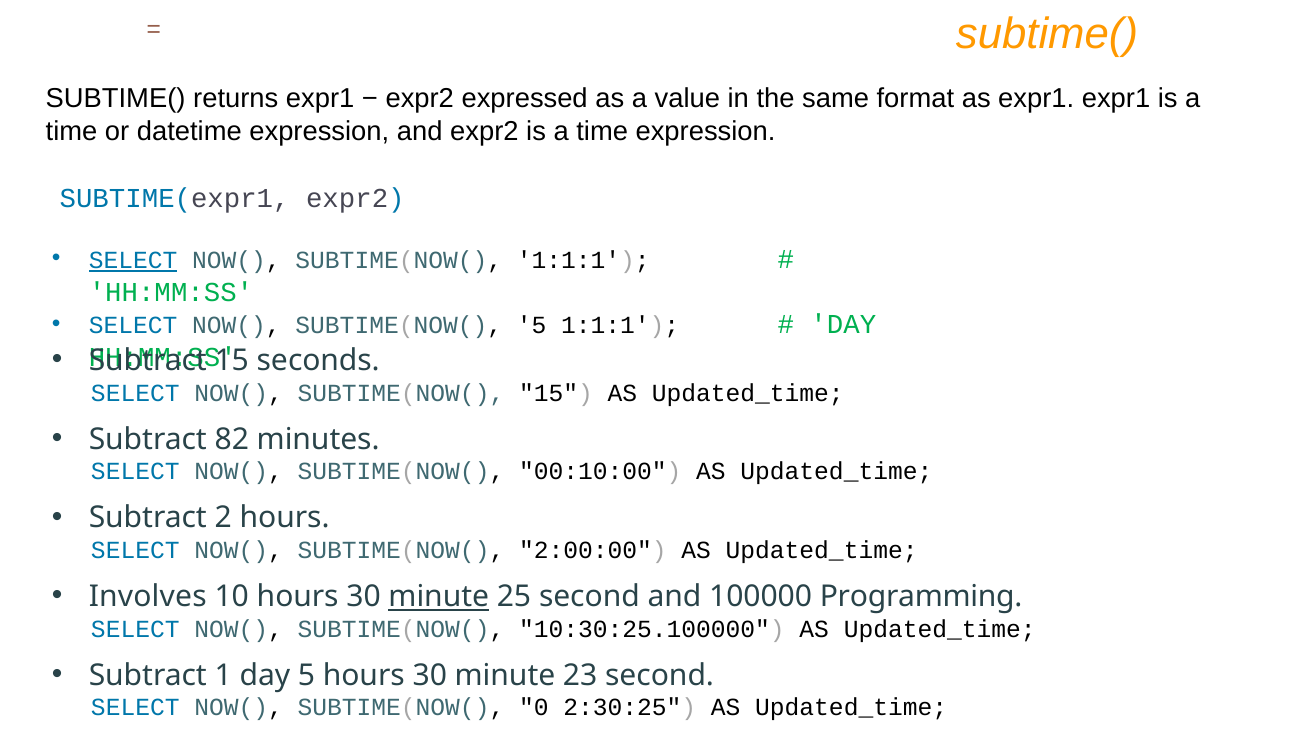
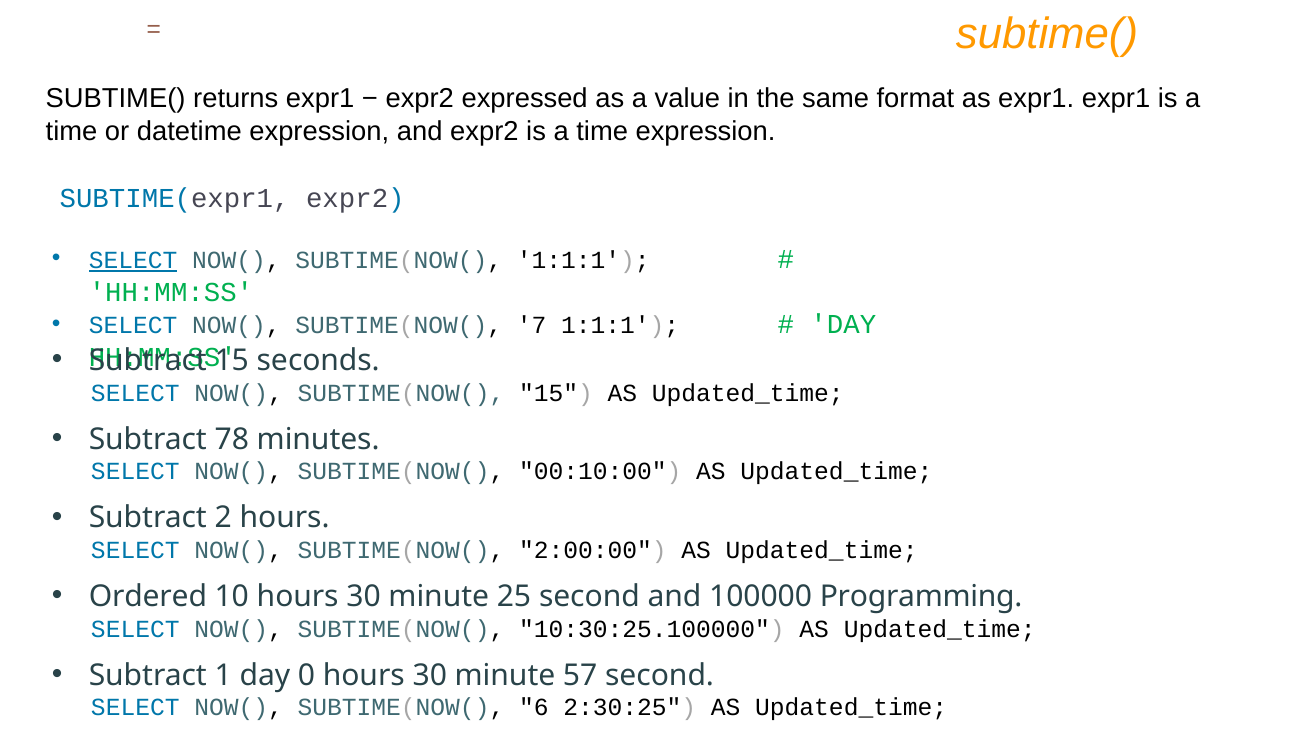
SUBTIME(NOW( 5: 5 -> 7 (532, 326)
82: 82 -> 78 (232, 439)
Involves: Involves -> Ordered (148, 597)
minute underline: present -> none (439, 597)
day 5: 5 -> 0 (306, 675)
23: 23 -> 57 (580, 675)
0: 0 -> 6 (534, 708)
